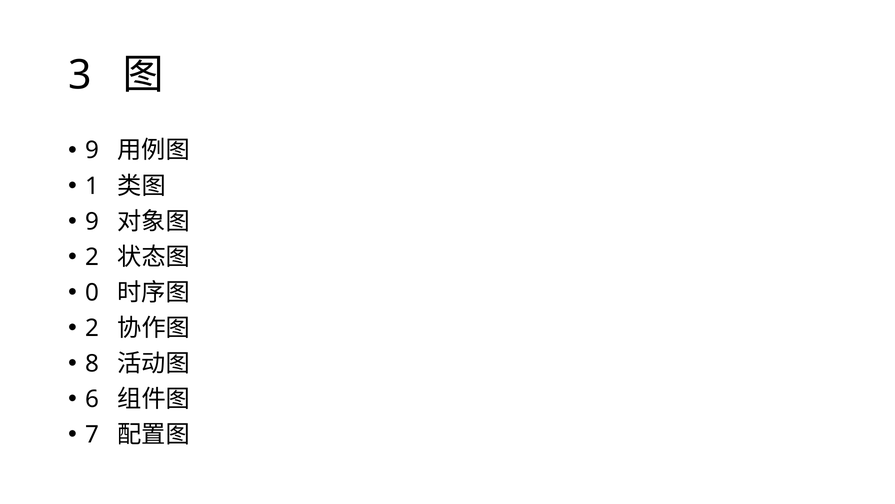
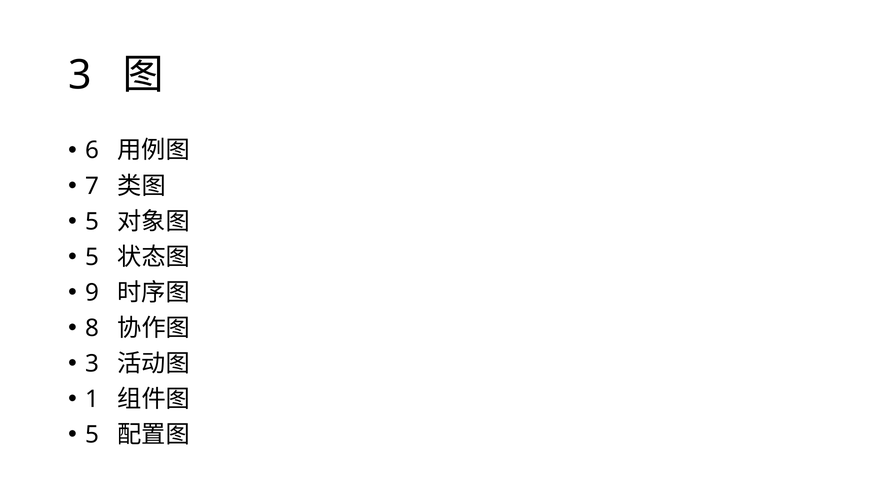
9: 9 -> 6 (92, 150)
1: 1 -> 7 (92, 186)
9: 9 -> 5 (92, 221)
2: 2 -> 5 (92, 257)
0: 0 -> 9 (92, 292)
2: 2 -> 8 (92, 328)
8: 8 -> 3 (92, 363)
6: 6 -> 1 (92, 399)
7: 7 -> 5 (92, 434)
